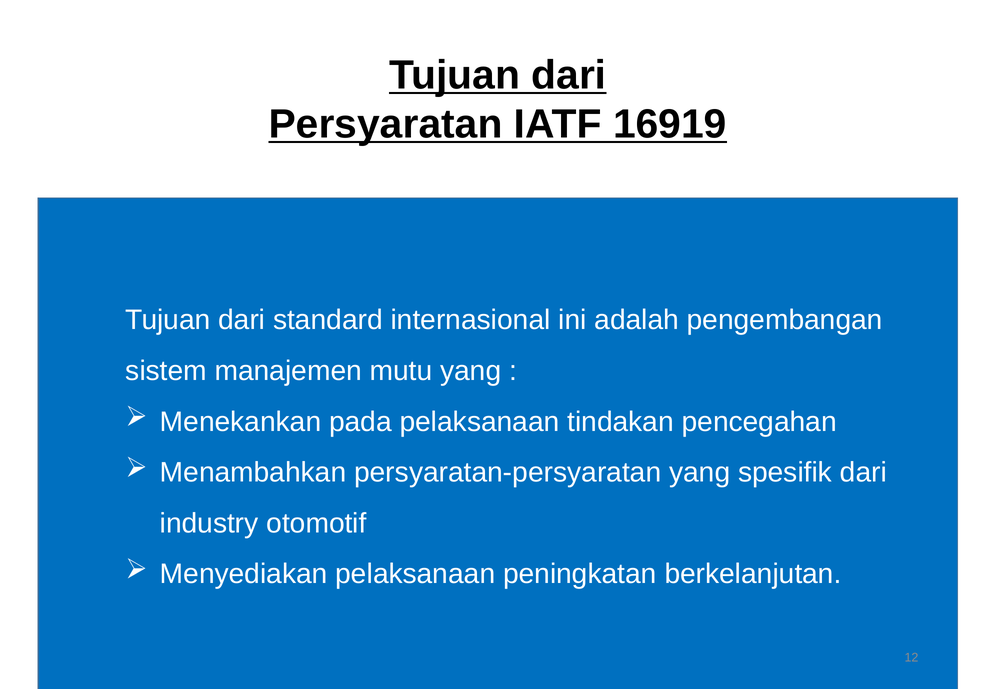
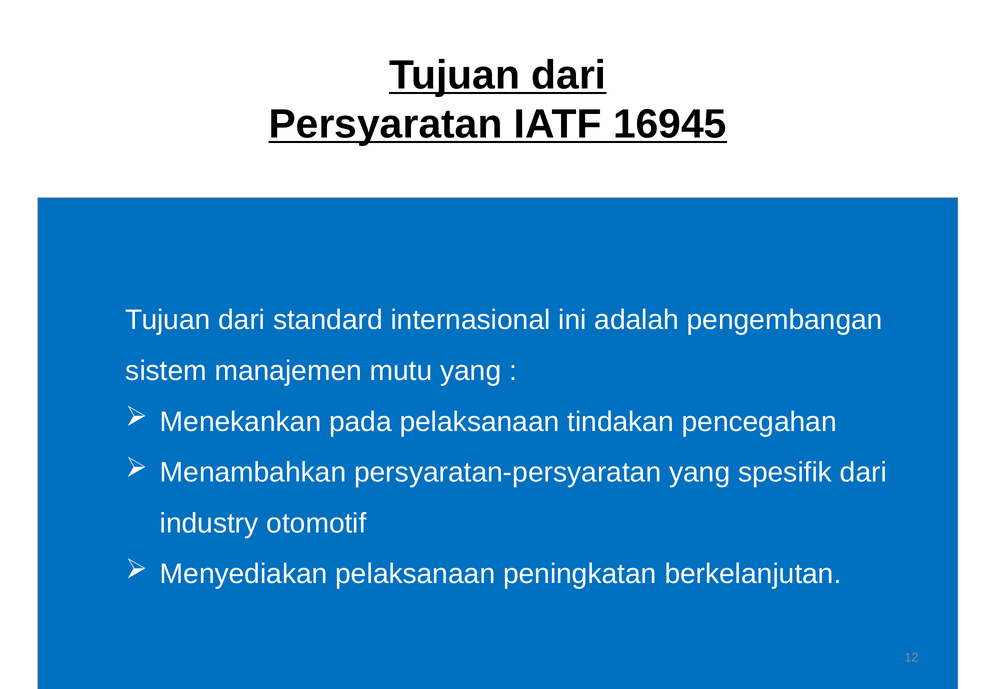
16919: 16919 -> 16945 (670, 124)
